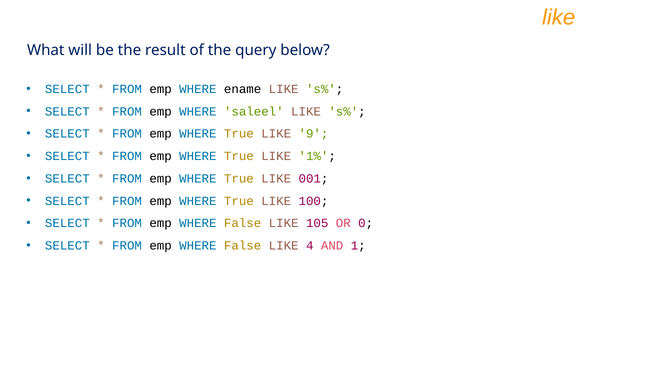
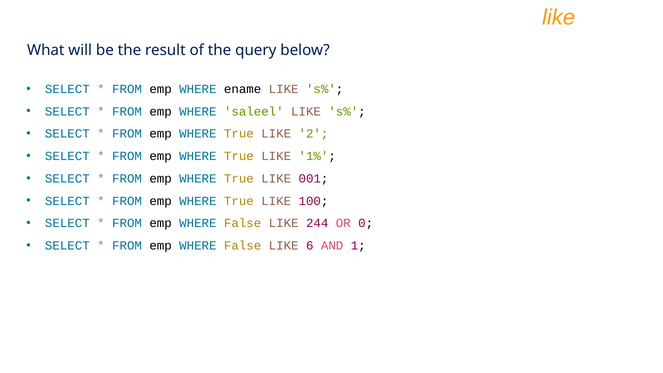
9: 9 -> 2 (313, 134)
105: 105 -> 244 (317, 223)
4: 4 -> 6 (310, 246)
